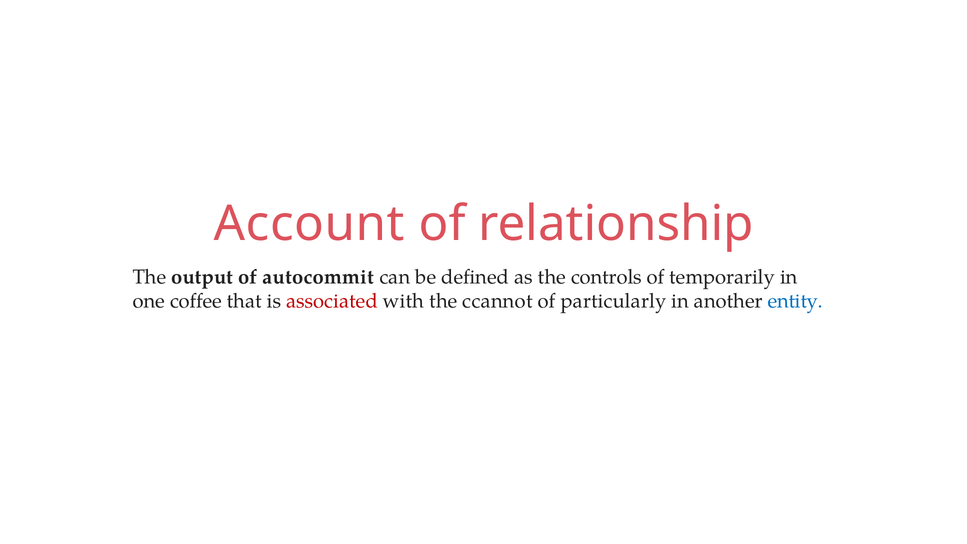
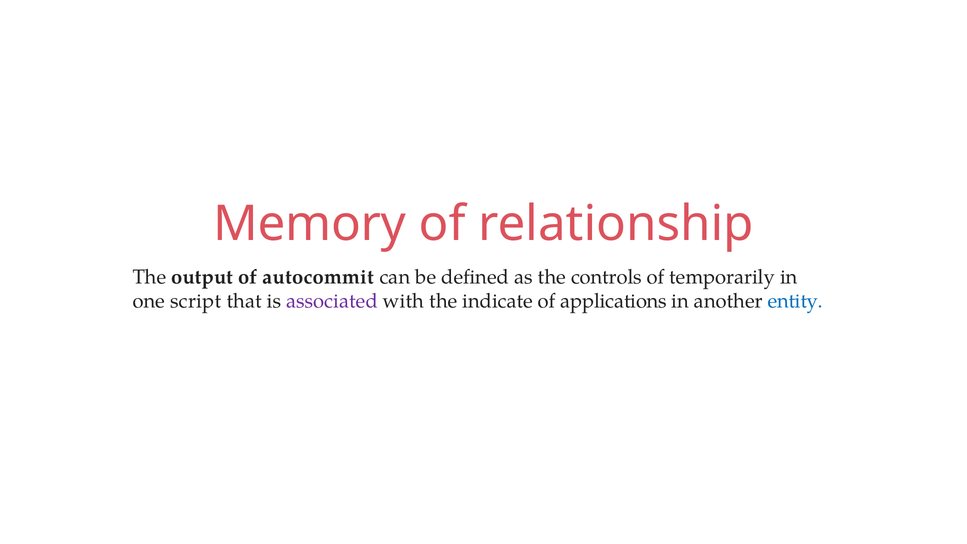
Account: Account -> Memory (310, 224)
coffee: coffee -> script (196, 301)
associated colour: red -> purple (332, 301)
ccannot: ccannot -> indicate (498, 301)
particularly: particularly -> applications (614, 301)
